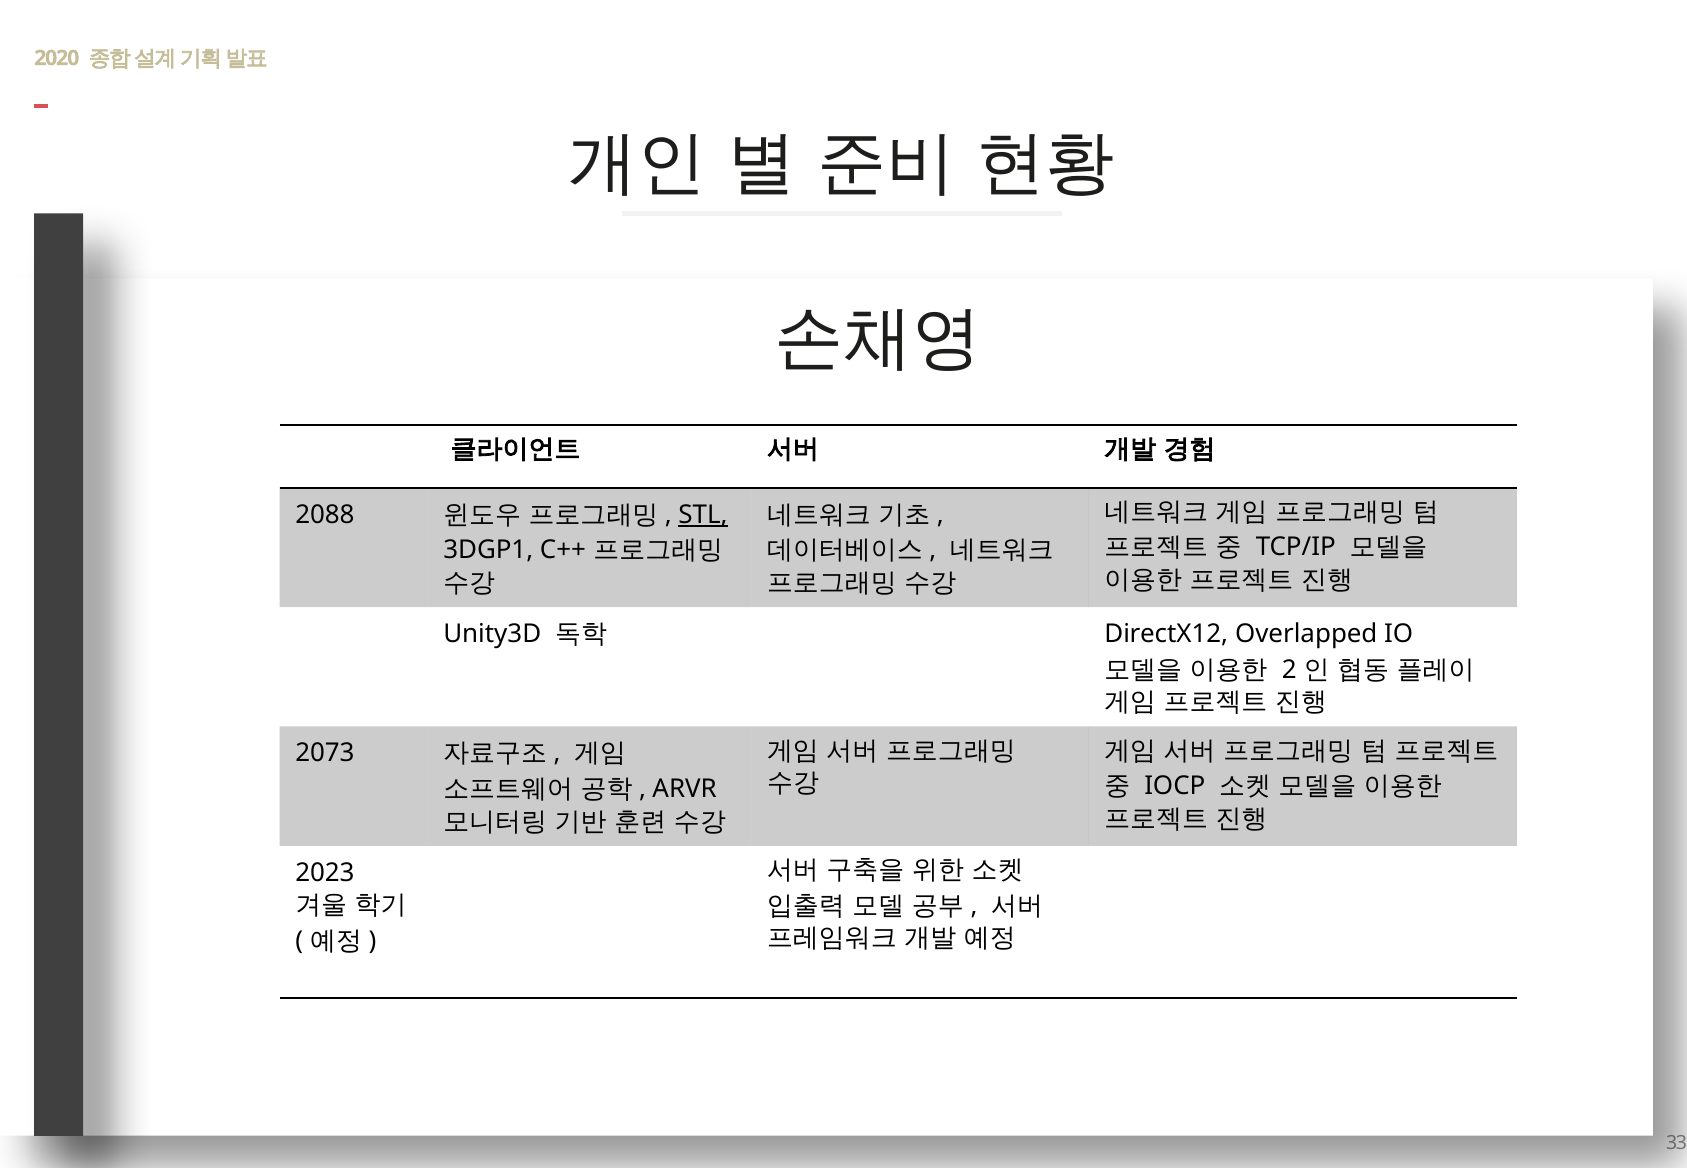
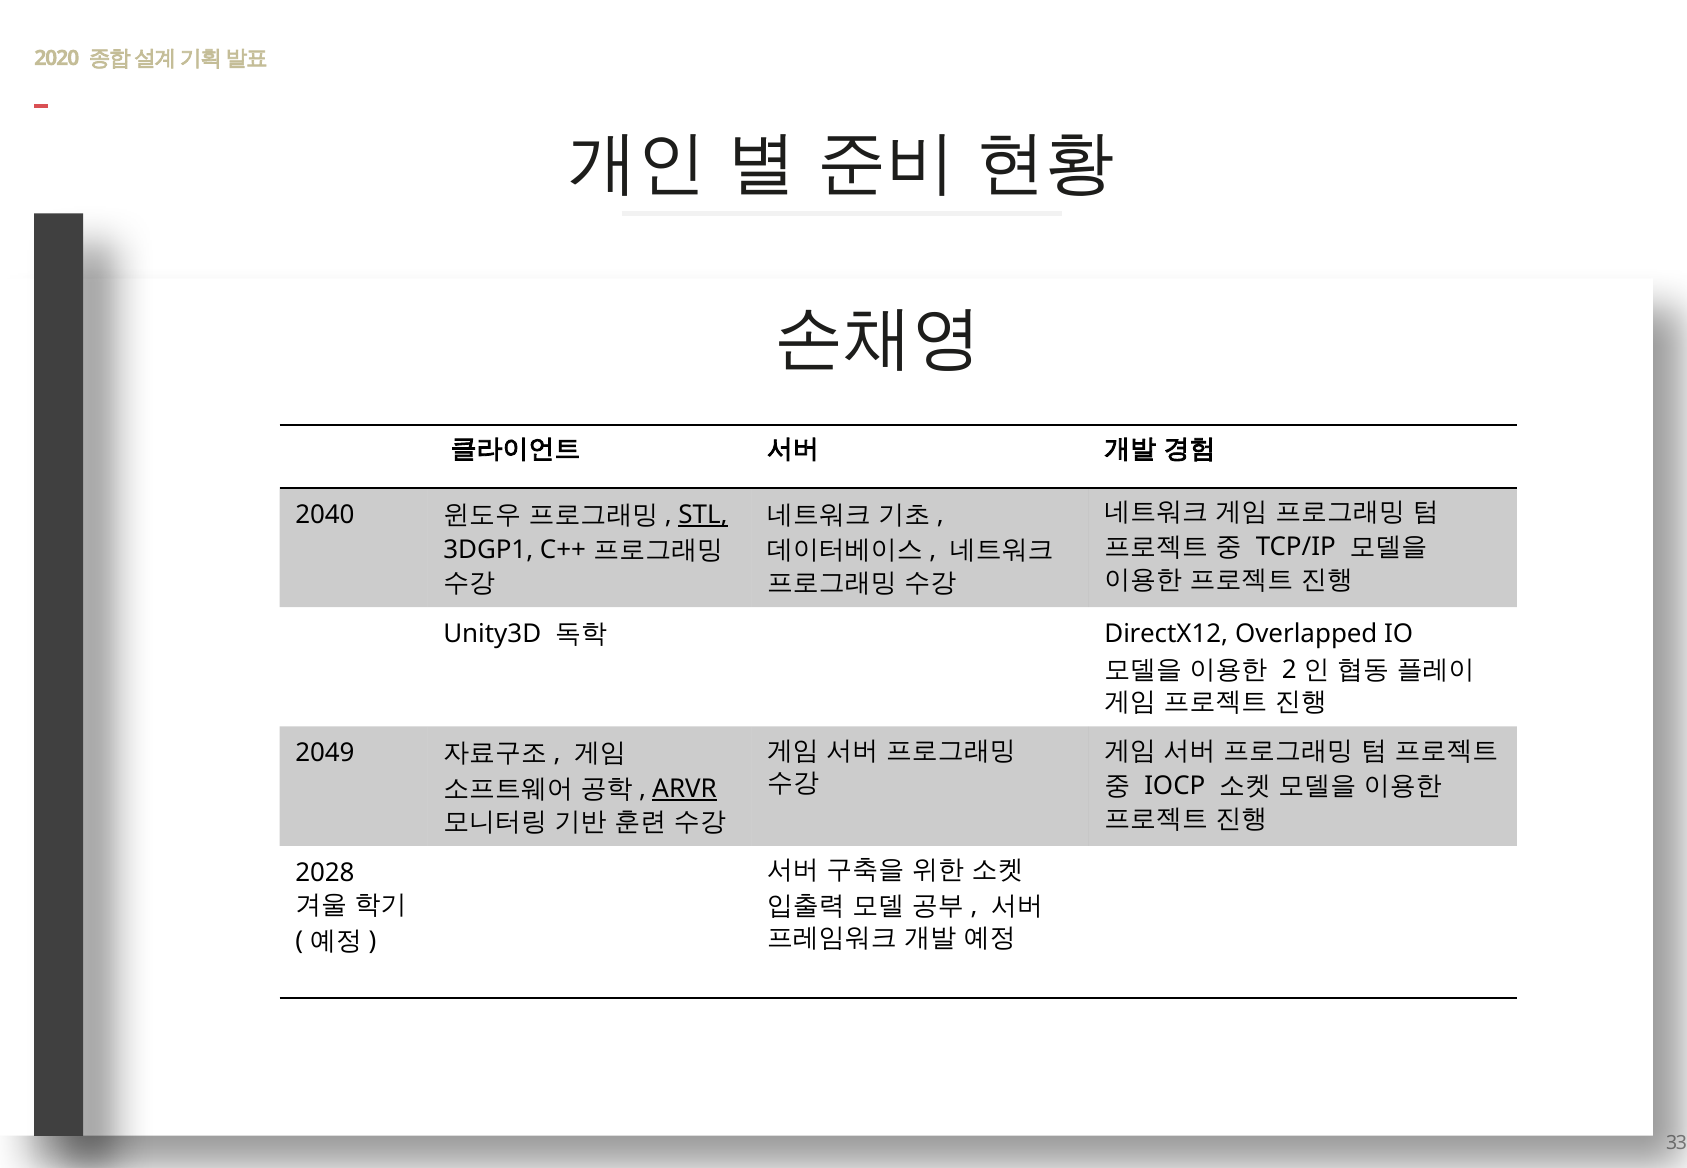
2088: 2088 -> 2040 (325, 515)
2073: 2073 -> 2049 (325, 753)
ARVR underline: none -> present (685, 789)
2023: 2023 -> 2028 (325, 873)
